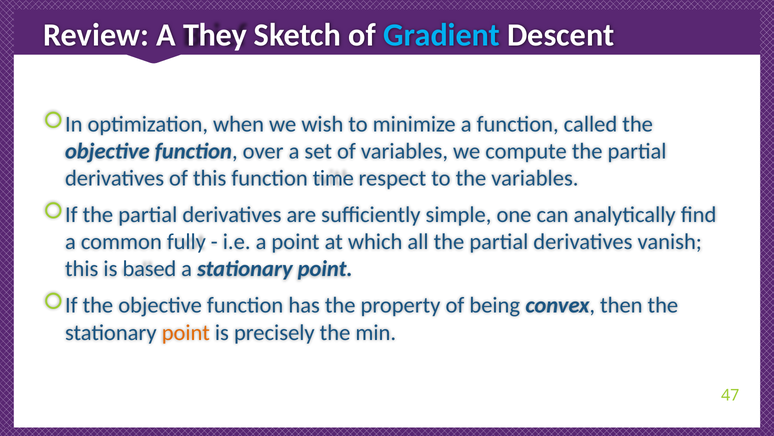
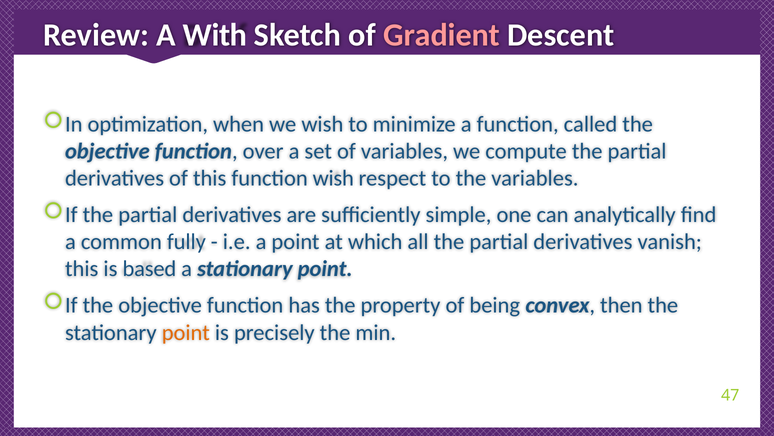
They: They -> With (215, 35)
Gradient colour: light blue -> pink (442, 35)
function time: time -> wish (333, 178)
